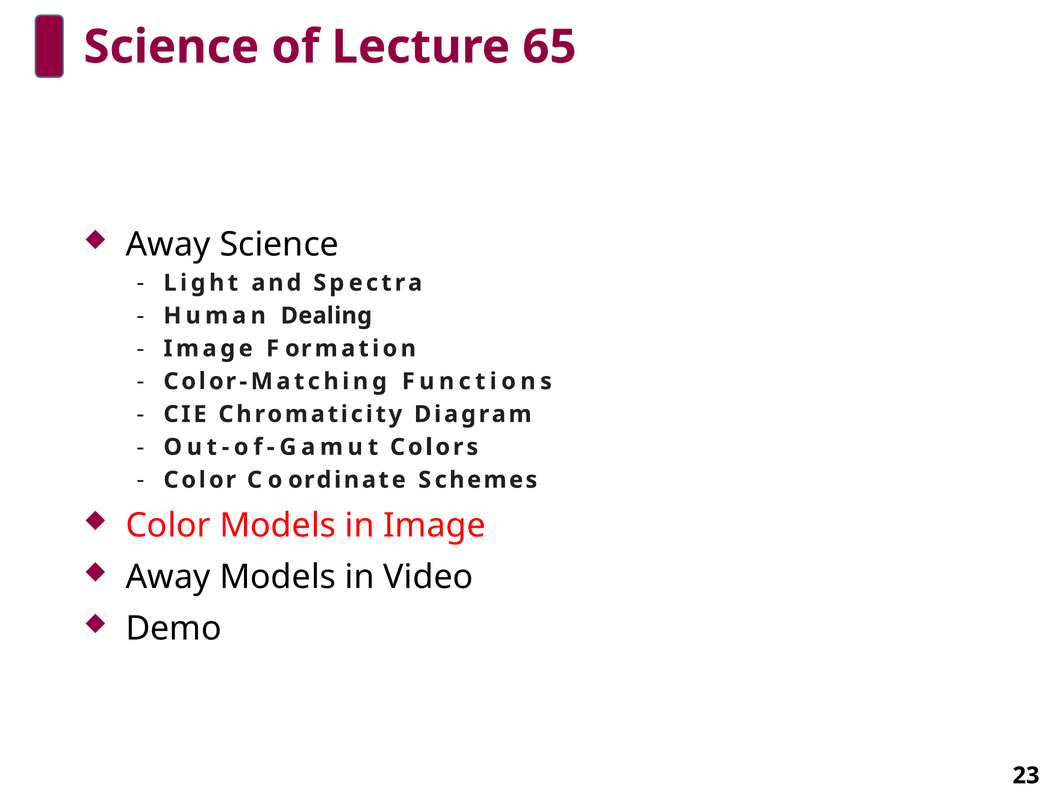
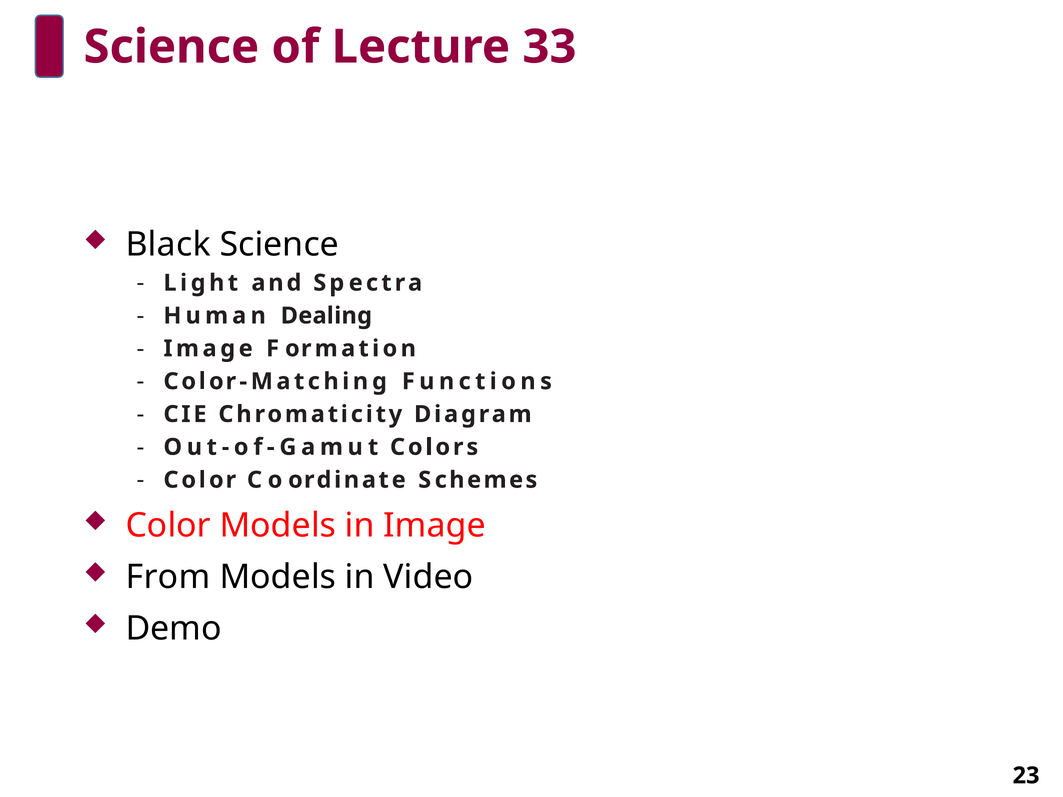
65: 65 -> 33 (549, 47)
Away: Away -> Black (168, 244)
Away: Away -> From (168, 577)
